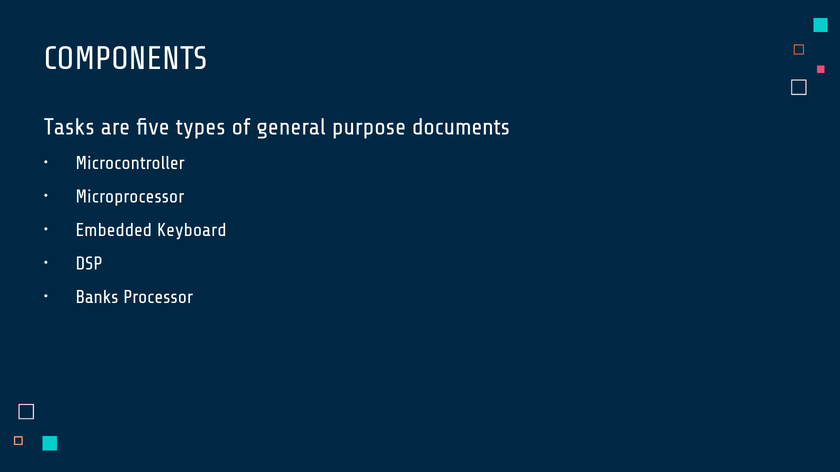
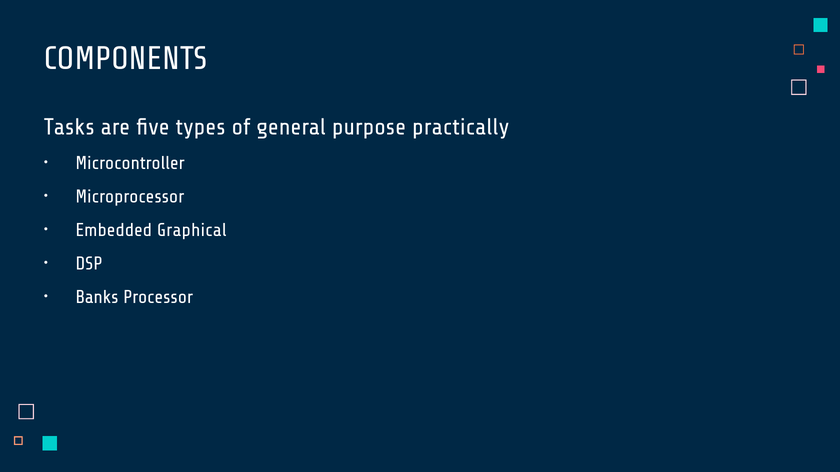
documents: documents -> practically (461, 127)
Keyboard: Keyboard -> Graphical (192, 230)
